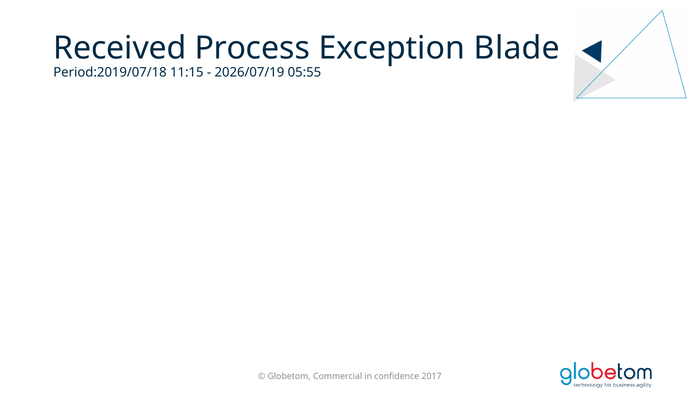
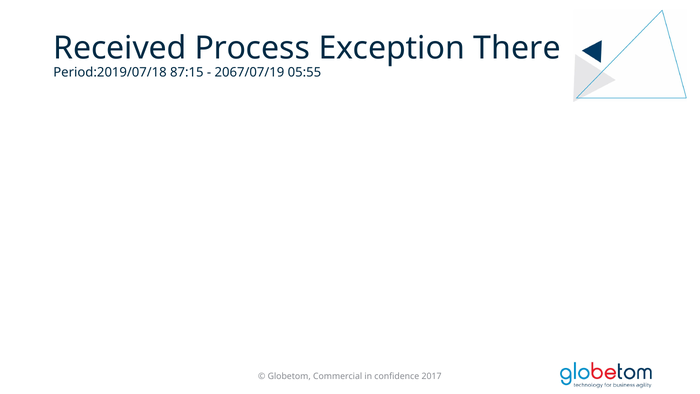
Blade: Blade -> There (517, 48)
11:15: 11:15 -> 87:15 (187, 73)
2026/07/19: 2026/07/19 -> 2067/07/19 (249, 73)
